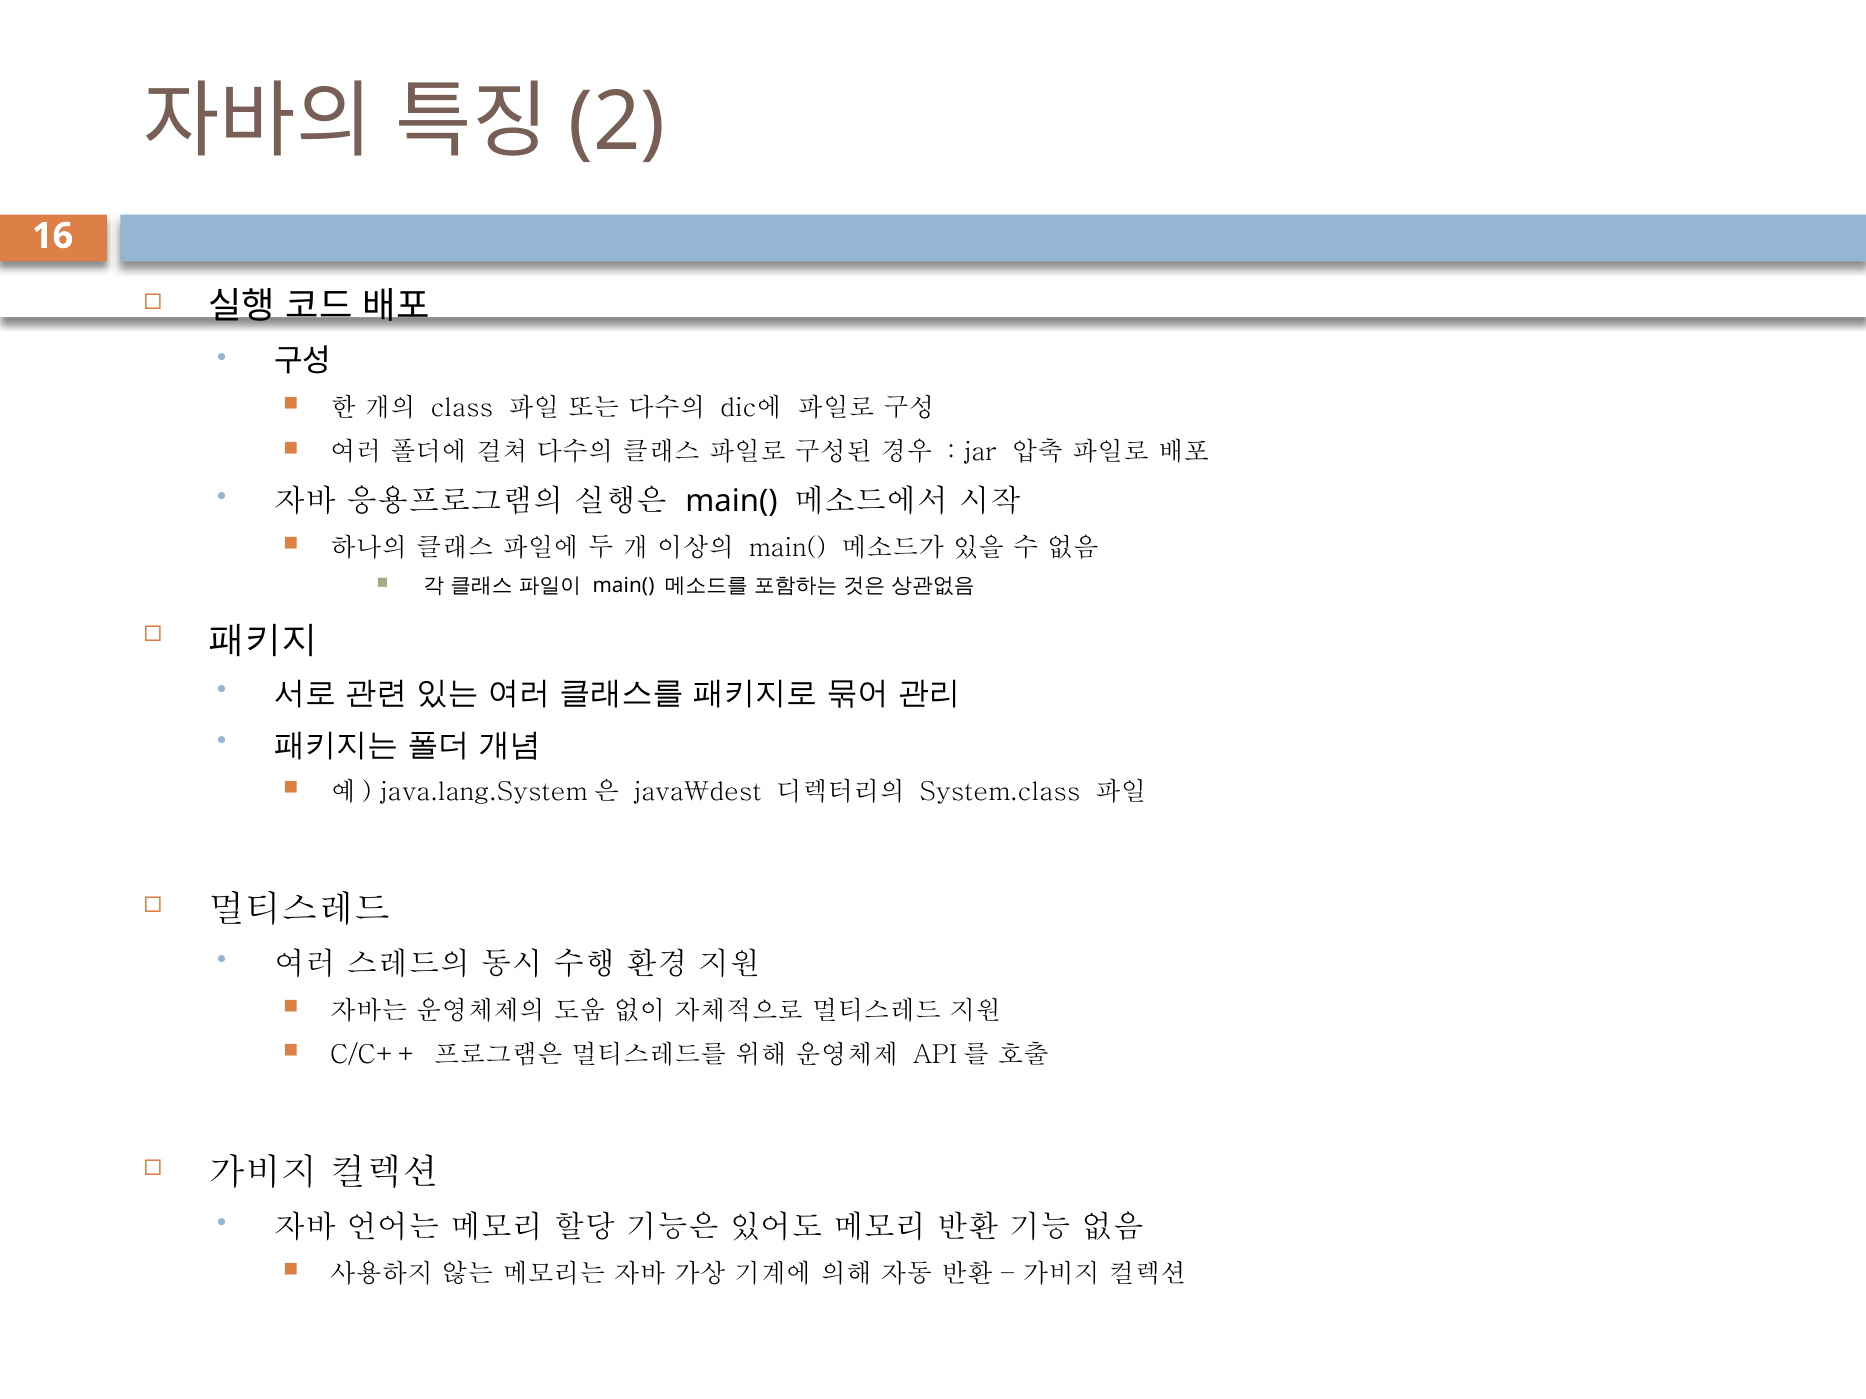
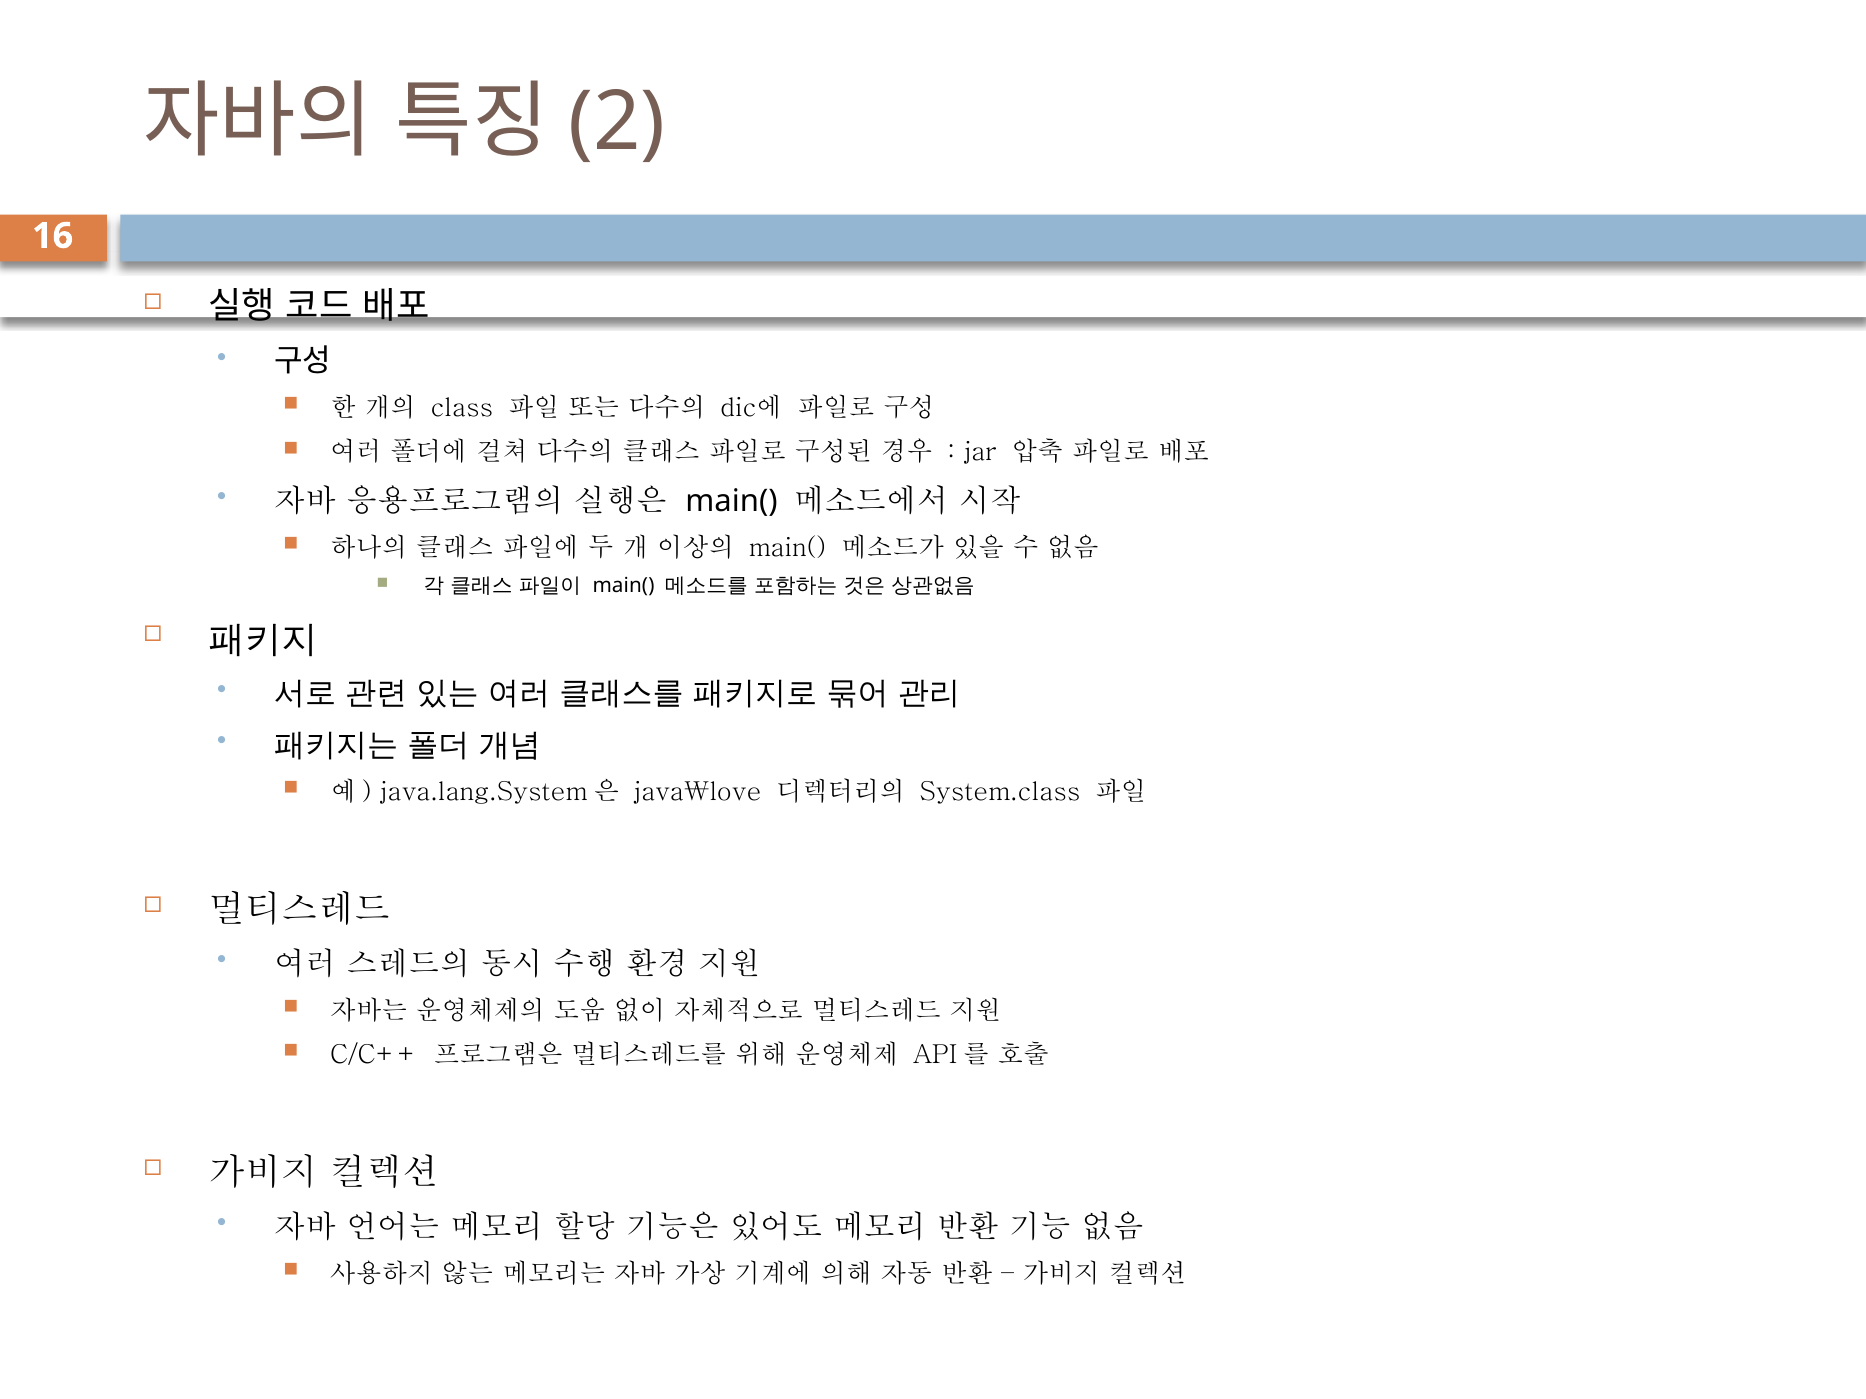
java\dest: java\dest -> java\love (698, 792)
